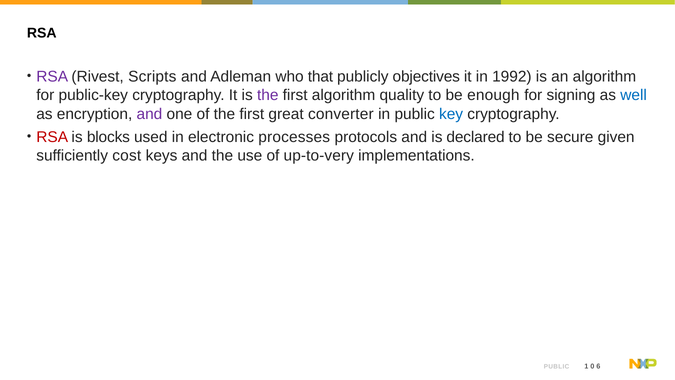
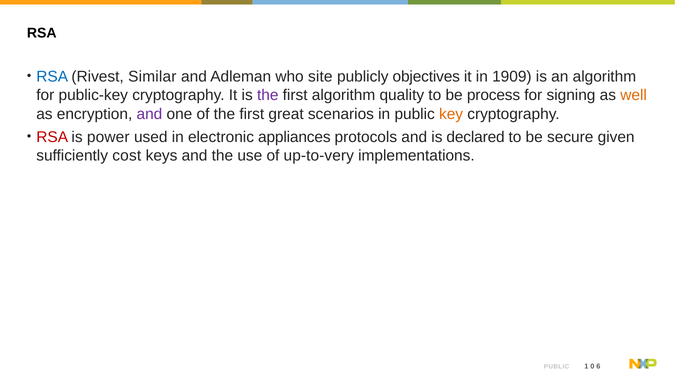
RSA colour: purple -> blue (52, 77)
Scripts: Scripts -> Similar (152, 77)
that: that -> site (320, 77)
1992: 1992 -> 1909 (512, 77)
enough: enough -> process (494, 95)
well colour: blue -> orange (634, 95)
converter: converter -> scenarios (341, 114)
key colour: blue -> orange (451, 114)
blocks: blocks -> power (108, 137)
processes: processes -> appliances (294, 137)
